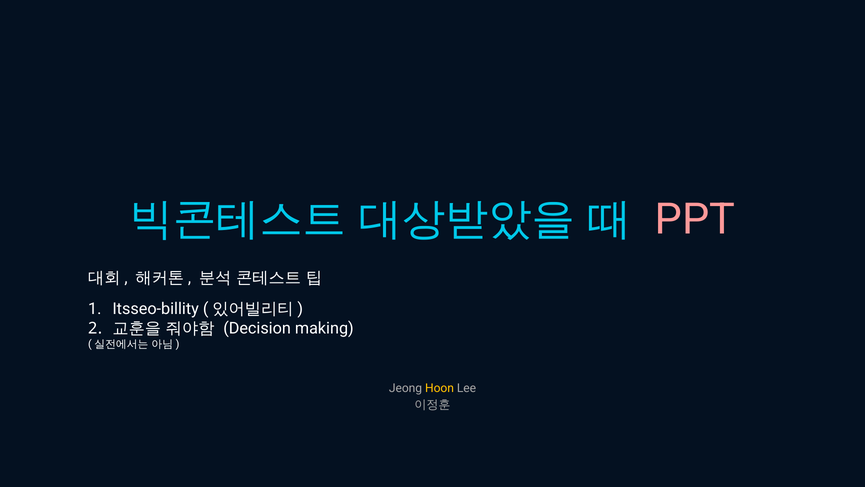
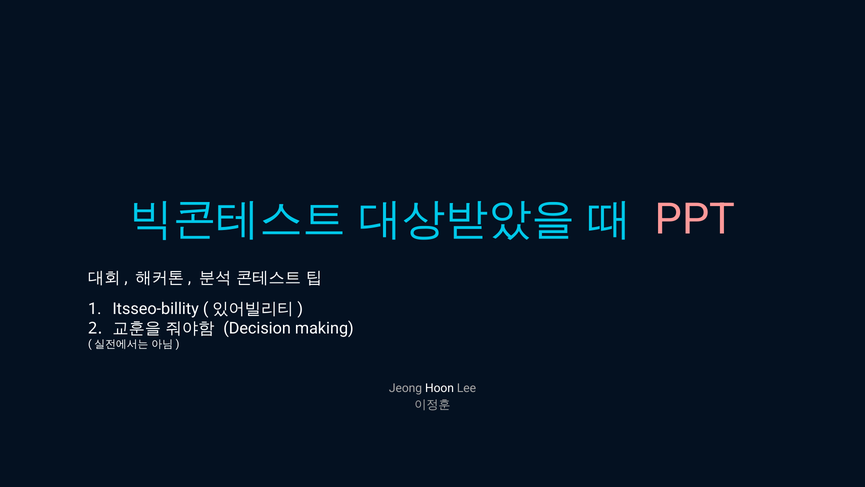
Hoon colour: yellow -> white (440, 388)
